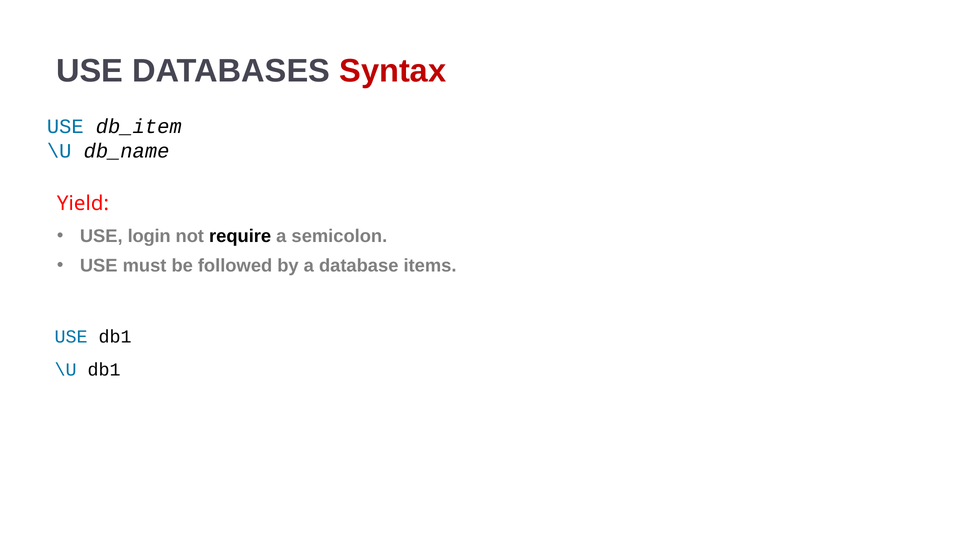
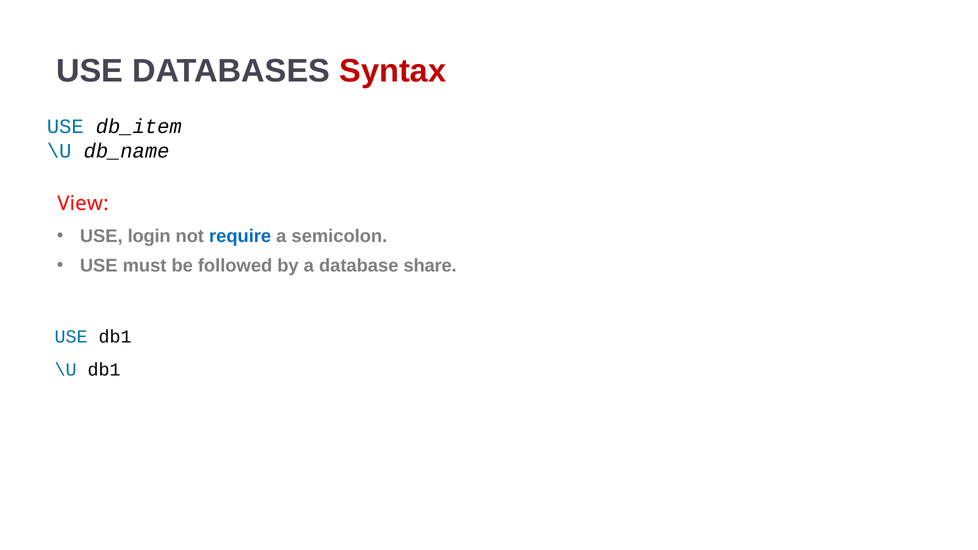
Yield: Yield -> View (83, 204)
require colour: black -> blue (240, 236)
items: items -> share (430, 266)
